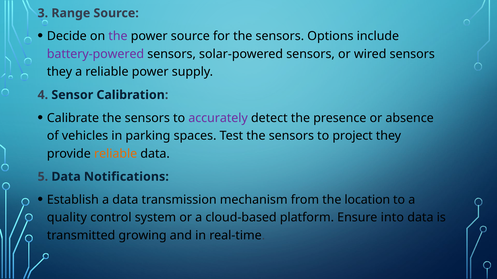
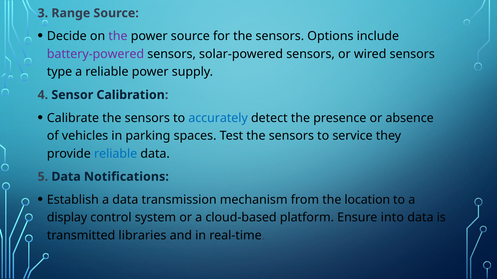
they: they -> type (59, 72)
accurately colour: purple -> blue (218, 118)
project: project -> service (353, 136)
reliable colour: orange -> blue (116, 154)
quality: quality -> display (67, 218)
growing: growing -> libraries (142, 236)
